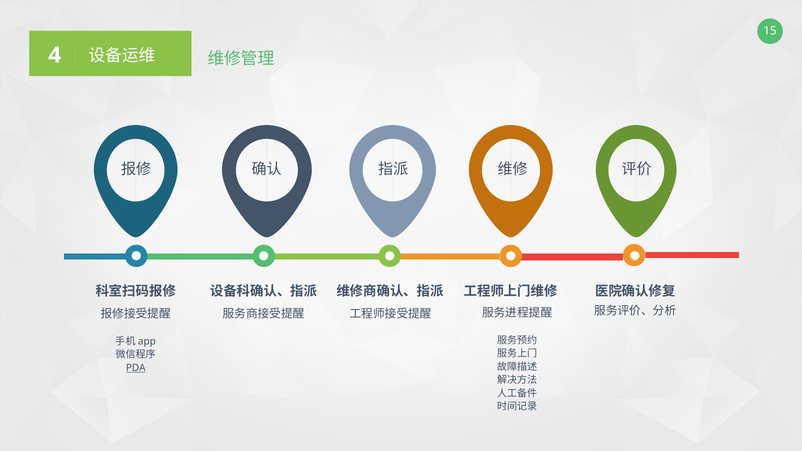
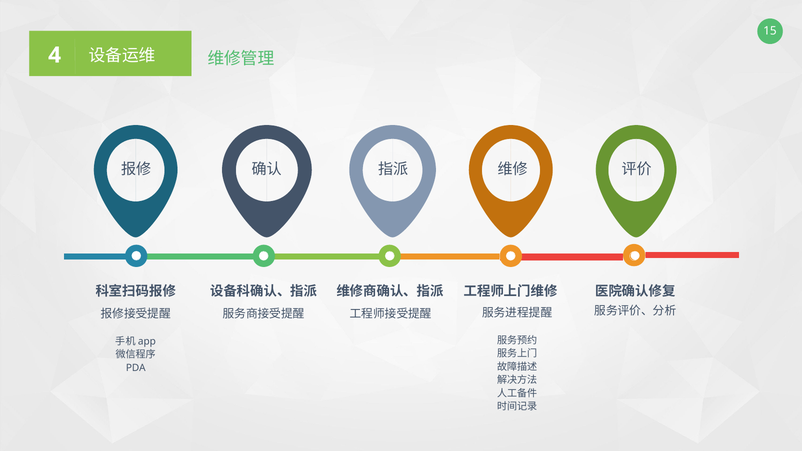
PDA underline: present -> none (136, 368)
